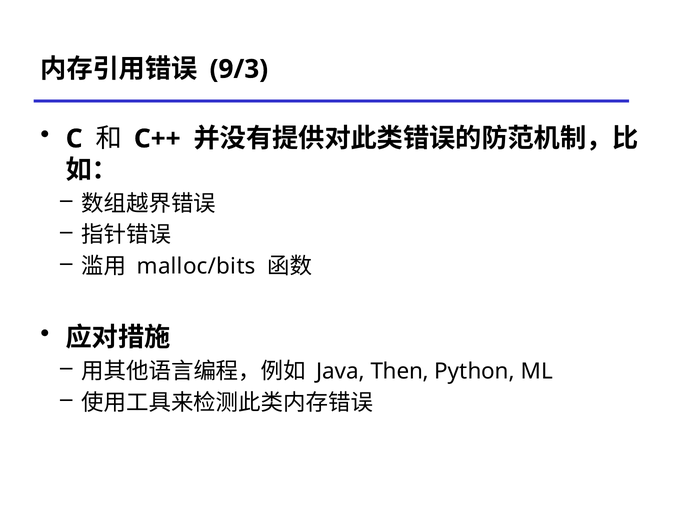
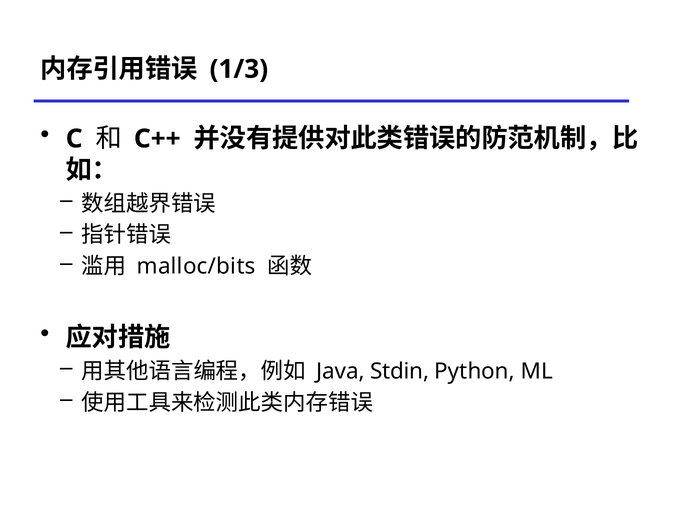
9/3: 9/3 -> 1/3 (239, 69)
Then: Then -> Stdin (400, 372)
